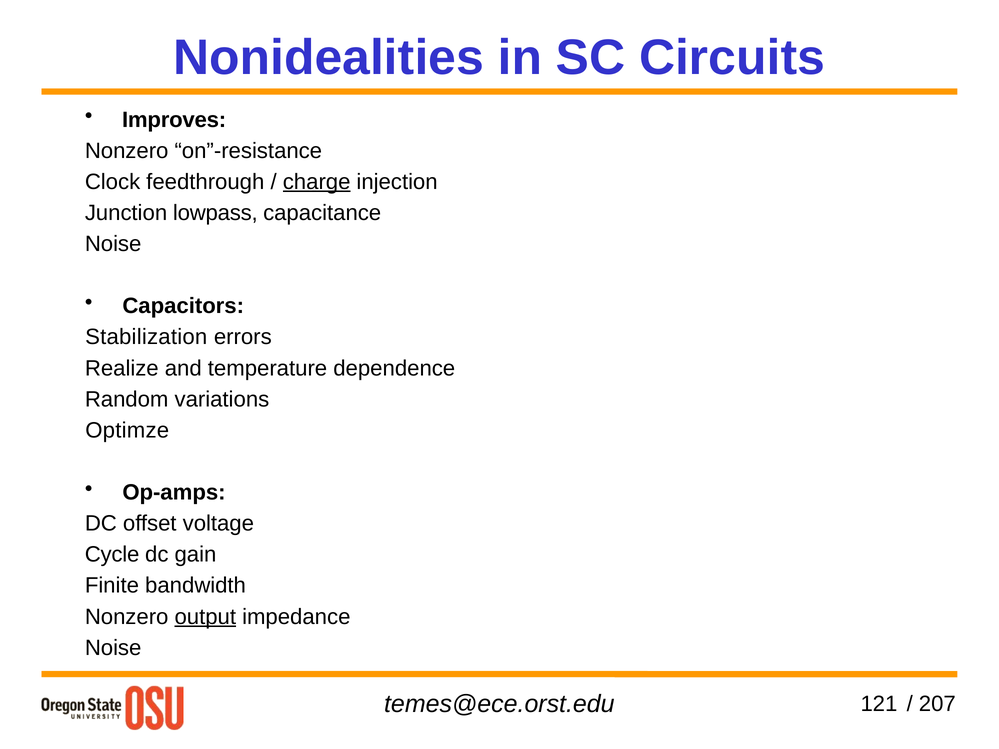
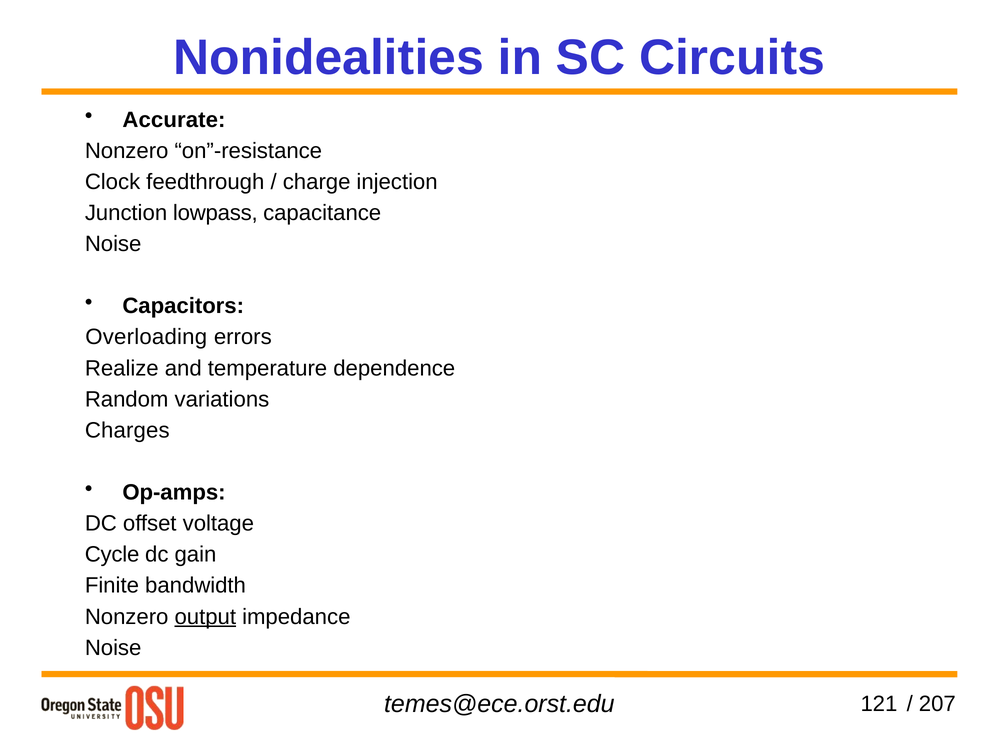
Improves: Improves -> Accurate (174, 120)
charge underline: present -> none (317, 182)
Stabilization: Stabilization -> Overloading (146, 337)
Optimze: Optimze -> Charges (127, 430)
